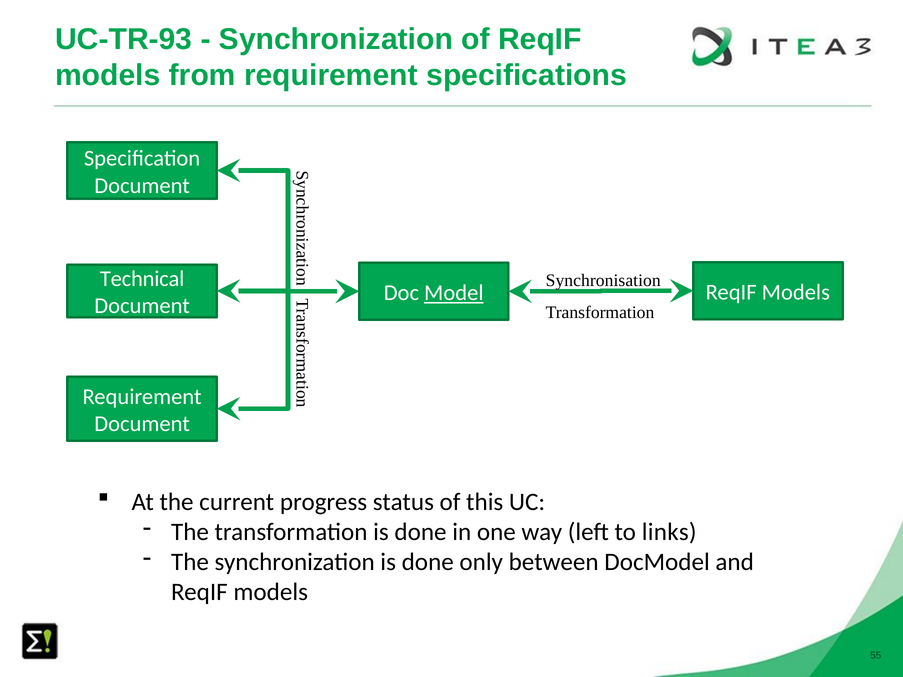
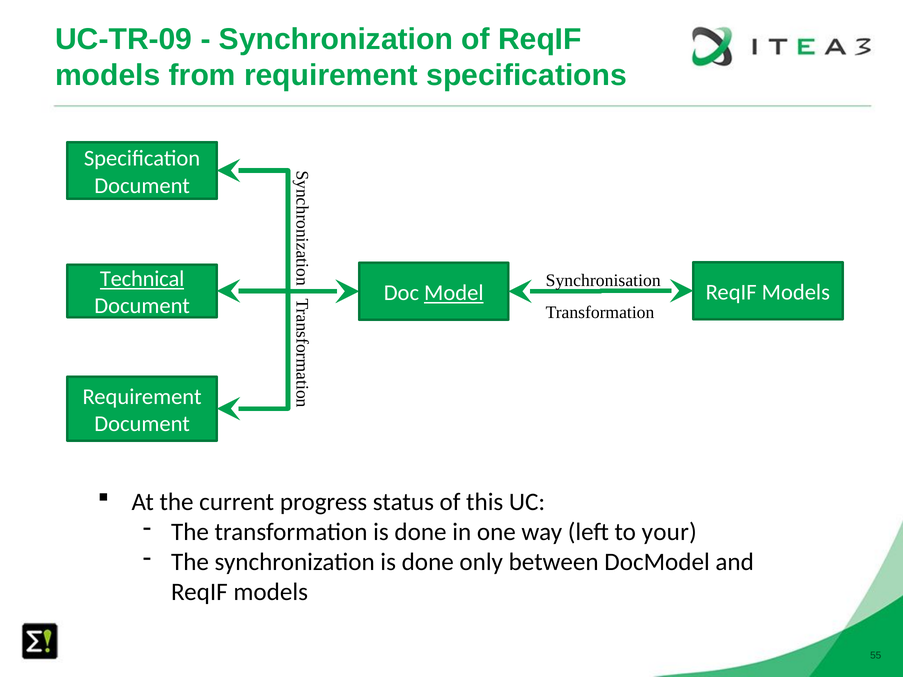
UC-TR-93: UC-TR-93 -> UC-TR-09 (124, 39)
Technical underline: none -> present (142, 279)
links: links -> your (669, 532)
